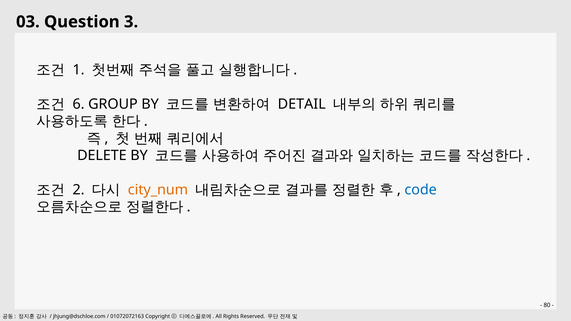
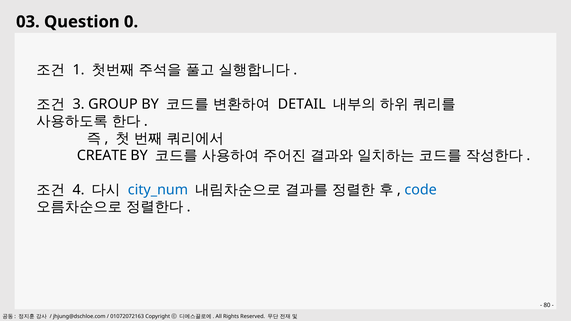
3: 3 -> 0 (131, 22)
6: 6 -> 3 (79, 104)
DELETE: DELETE -> CREATE (102, 156)
2: 2 -> 4 (79, 190)
city_num colour: orange -> blue (158, 190)
